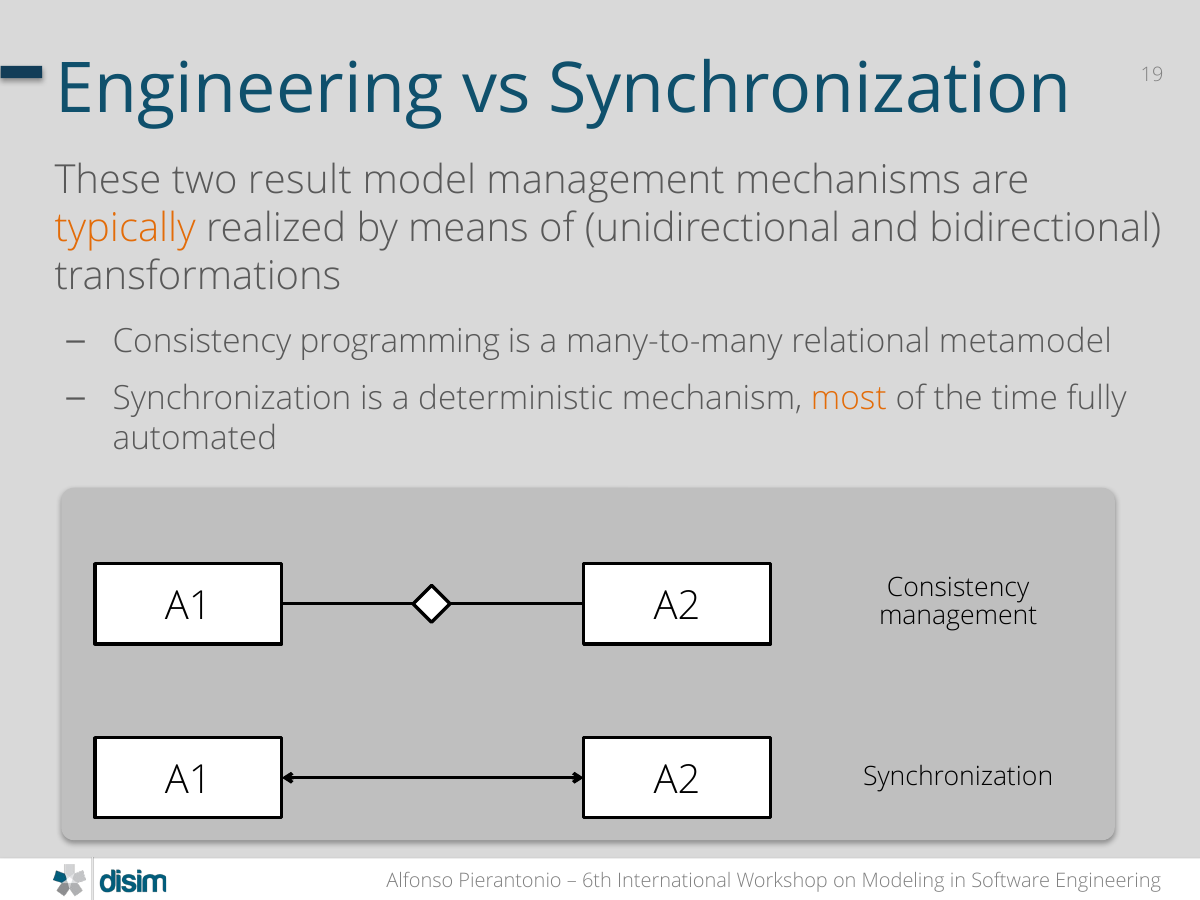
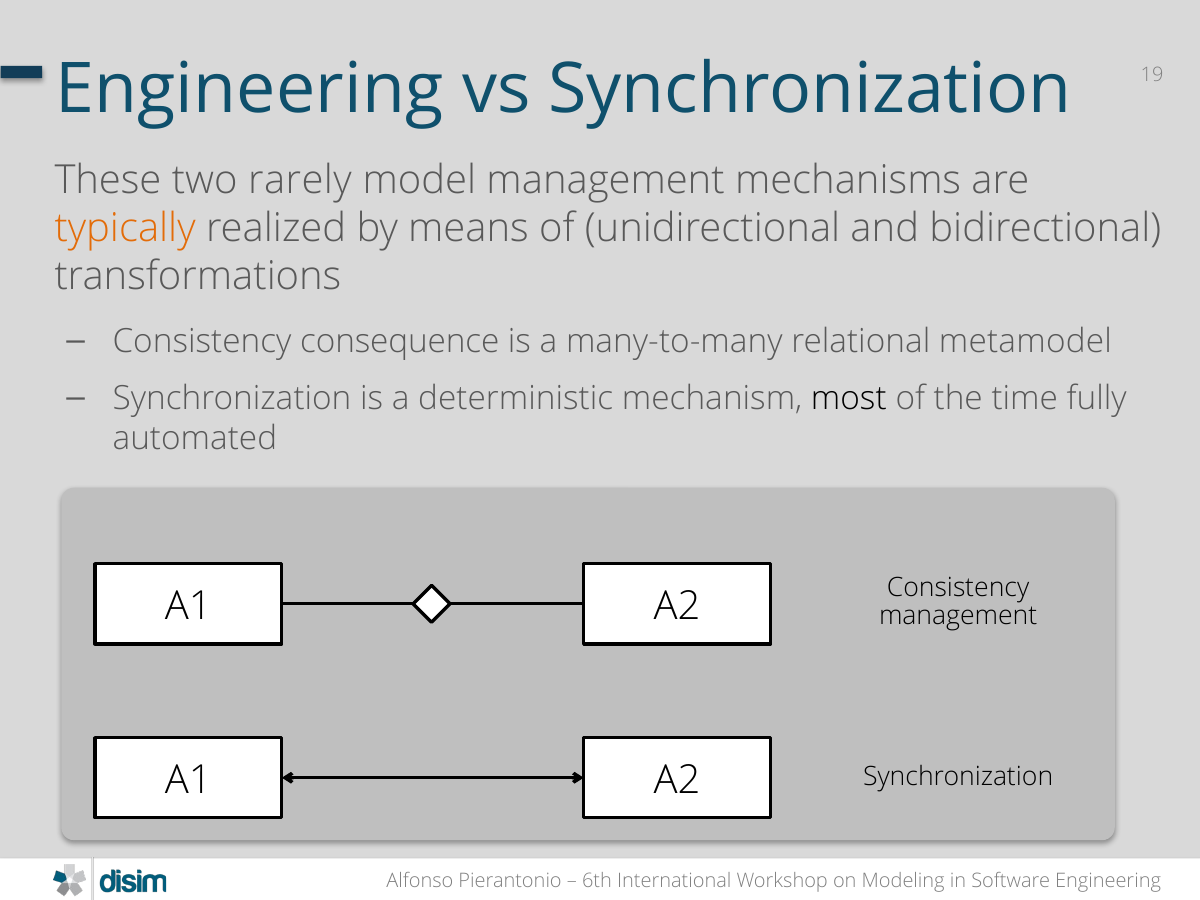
result: result -> rarely (300, 180)
programming: programming -> consequence (400, 342)
most colour: orange -> black (849, 398)
